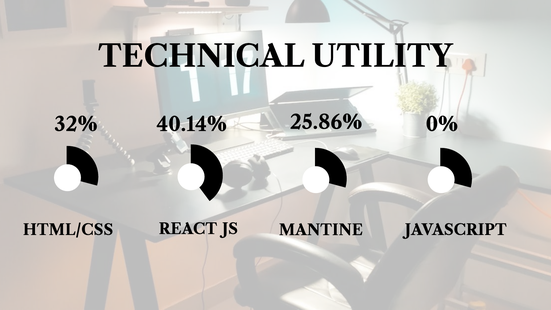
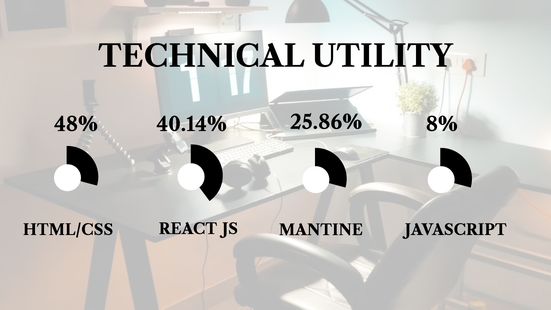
32%: 32% -> 48% (76, 124)
0%: 0% -> 8% (442, 124)
